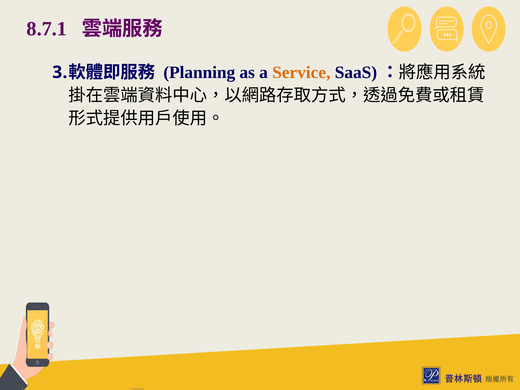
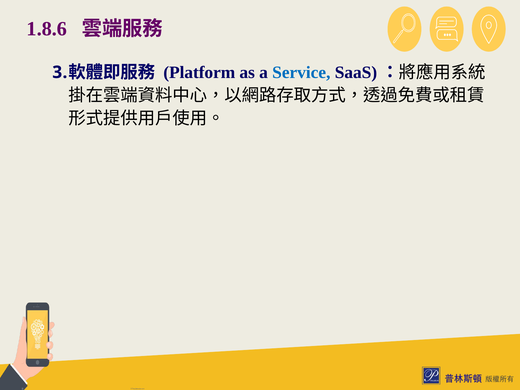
8.7.1: 8.7.1 -> 1.8.6 (47, 29)
Planning: Planning -> Platform (199, 72)
Service colour: orange -> blue (301, 72)
